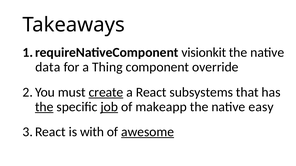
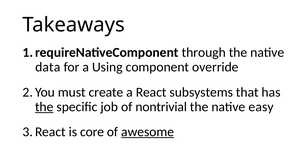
visionkit: visionkit -> through (204, 53)
Thing: Thing -> Using (107, 67)
create underline: present -> none (106, 92)
job underline: present -> none (109, 107)
makeapp: makeapp -> nontrivial (161, 107)
with: with -> core (92, 132)
